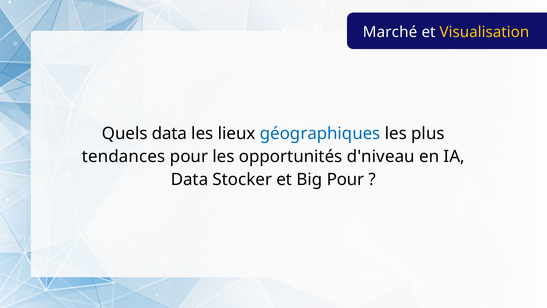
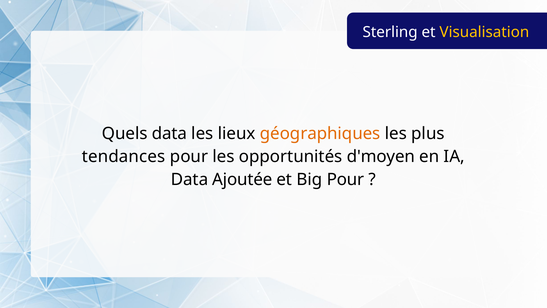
Marché: Marché -> Sterling (390, 32)
géographiques colour: blue -> orange (320, 134)
d'niveau: d'niveau -> d'moyen (381, 156)
Stocker: Stocker -> Ajoutée (242, 179)
